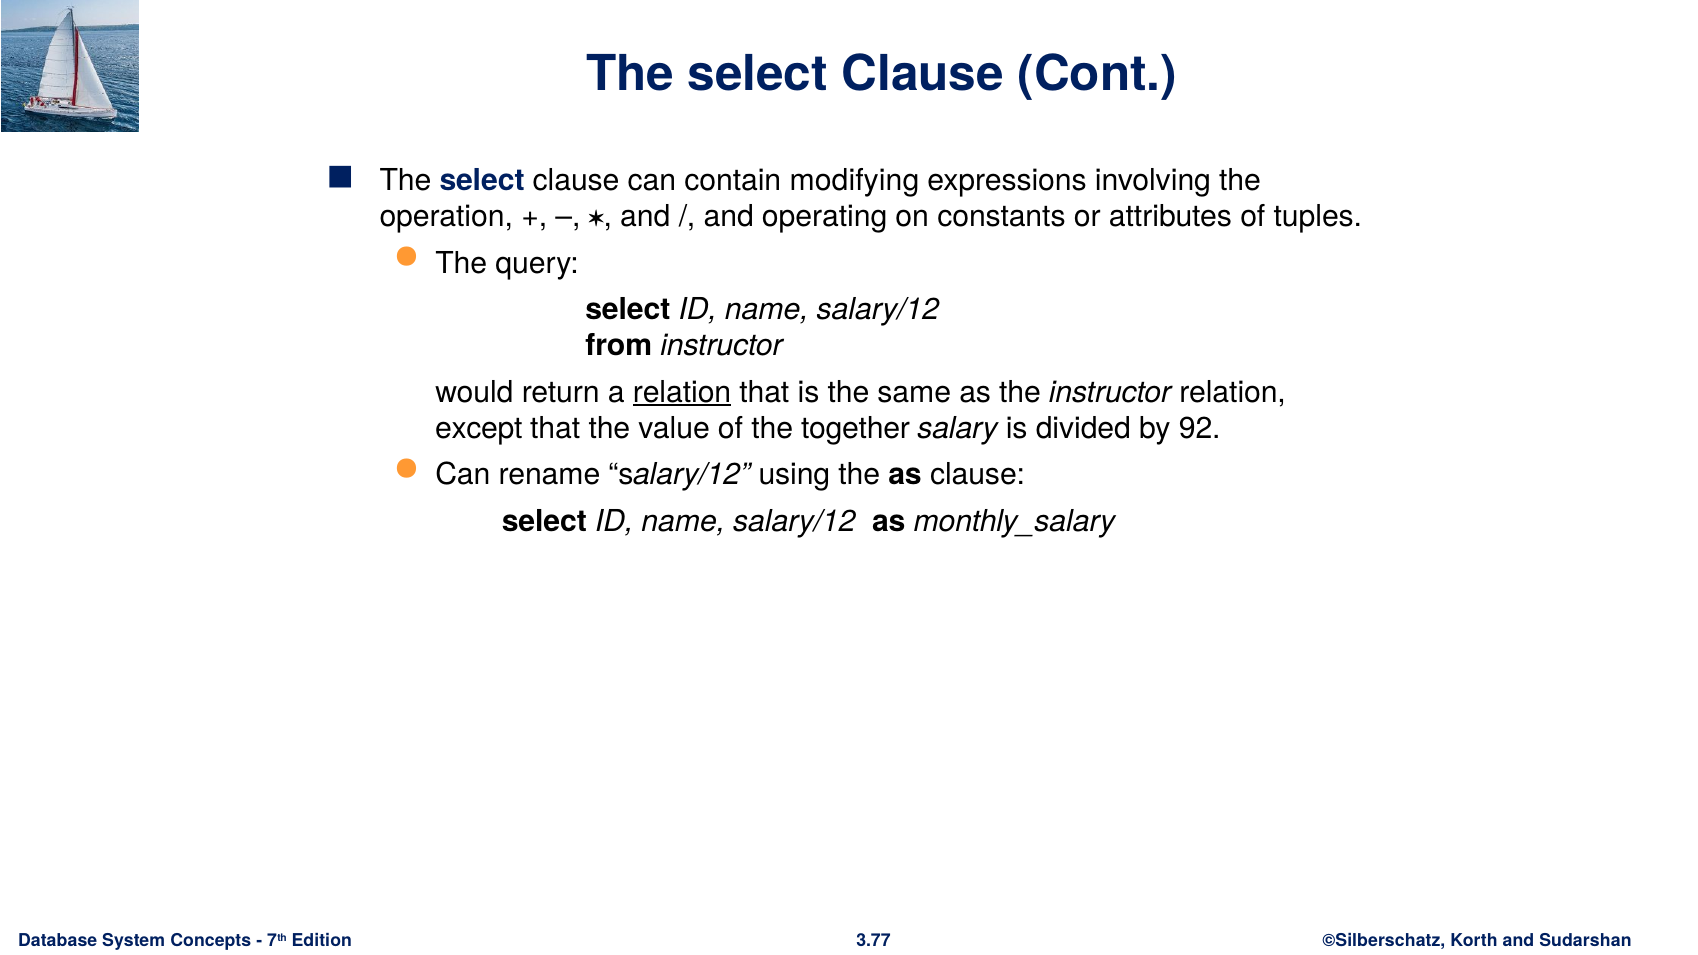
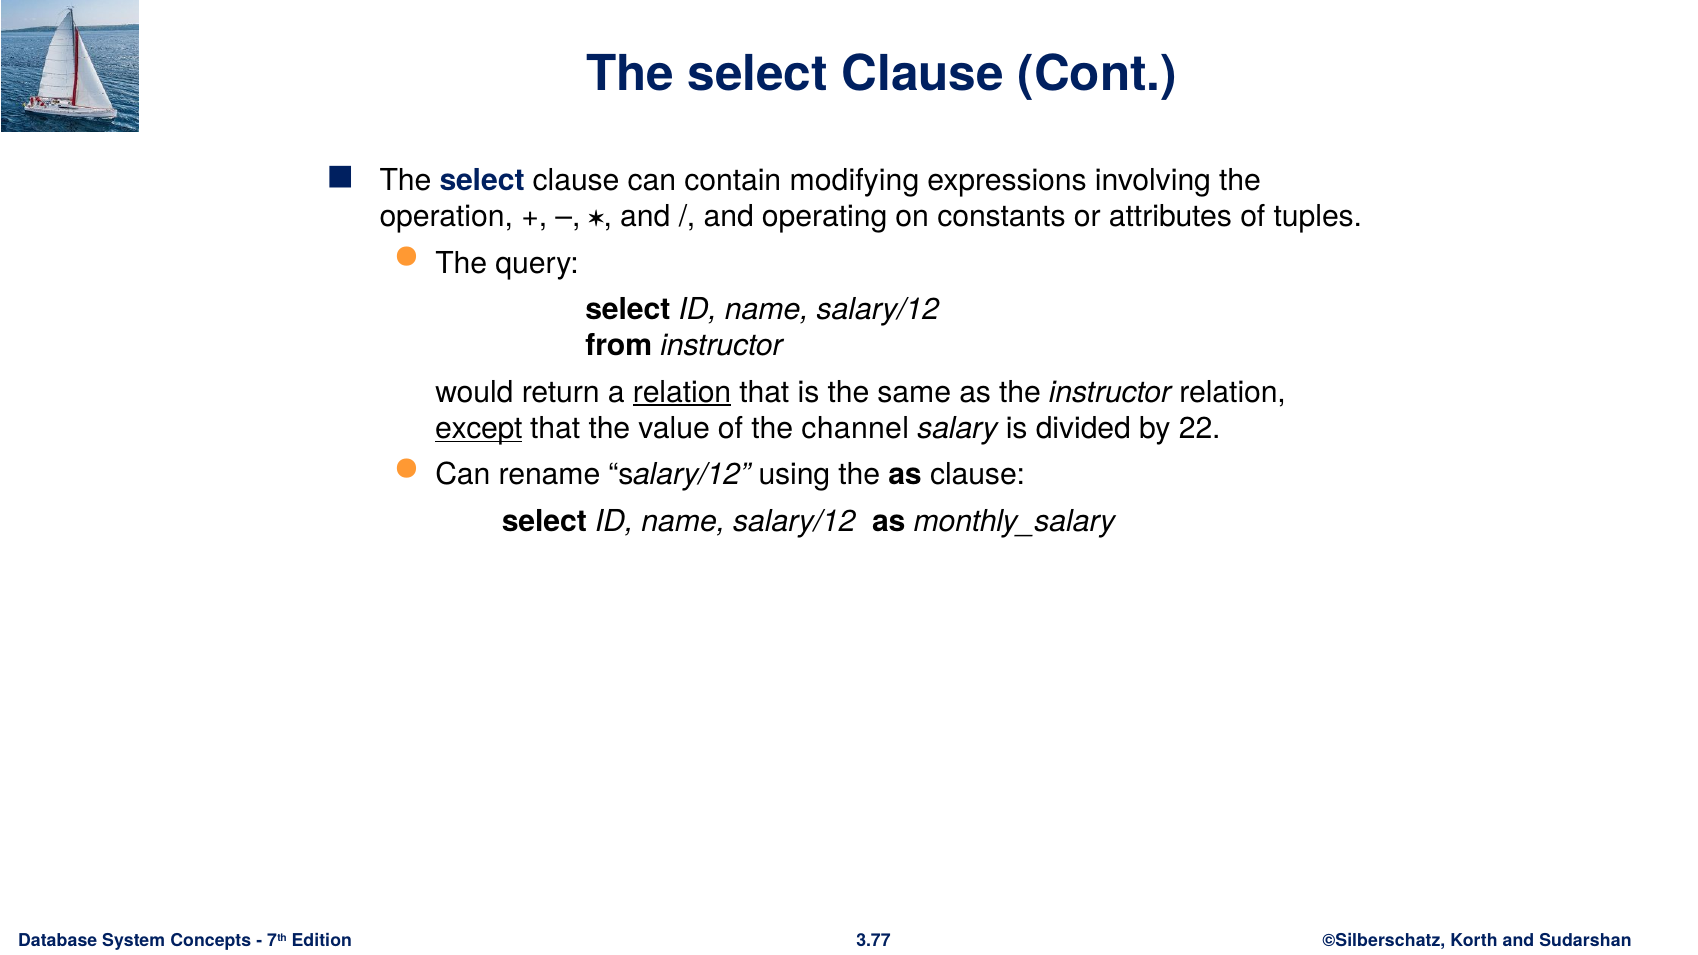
except underline: none -> present (479, 428)
together: together -> channel (855, 428)
92: 92 -> 22 (1200, 428)
